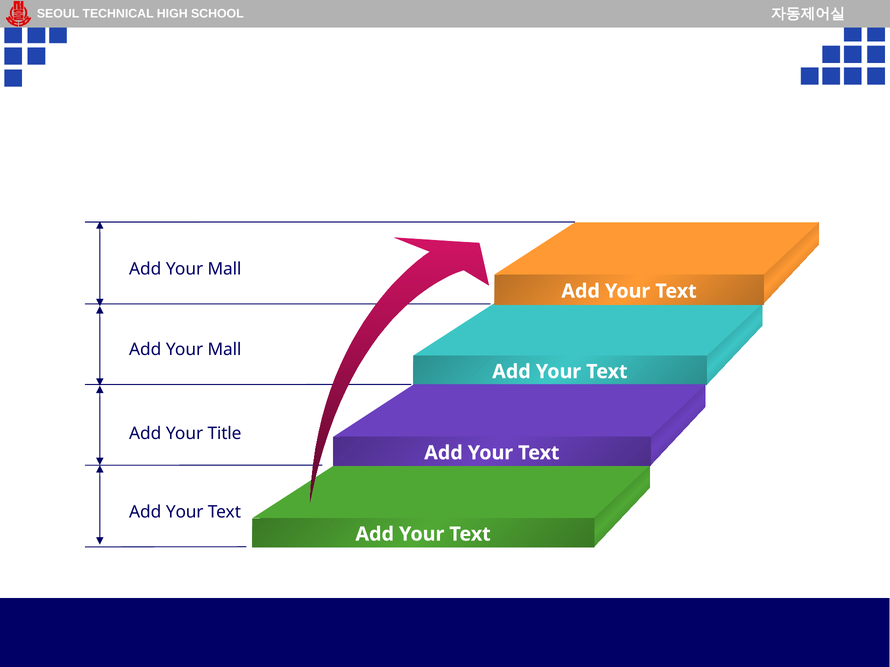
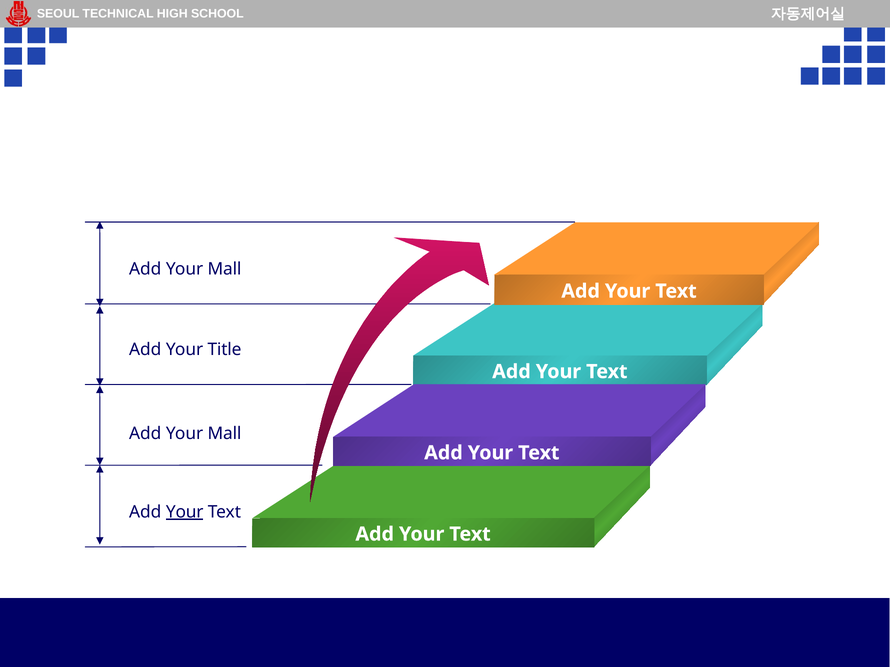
Mall: Mall -> Title (224, 350)
Title: Title -> Mall (224, 434)
Your underline: none -> present (185, 512)
